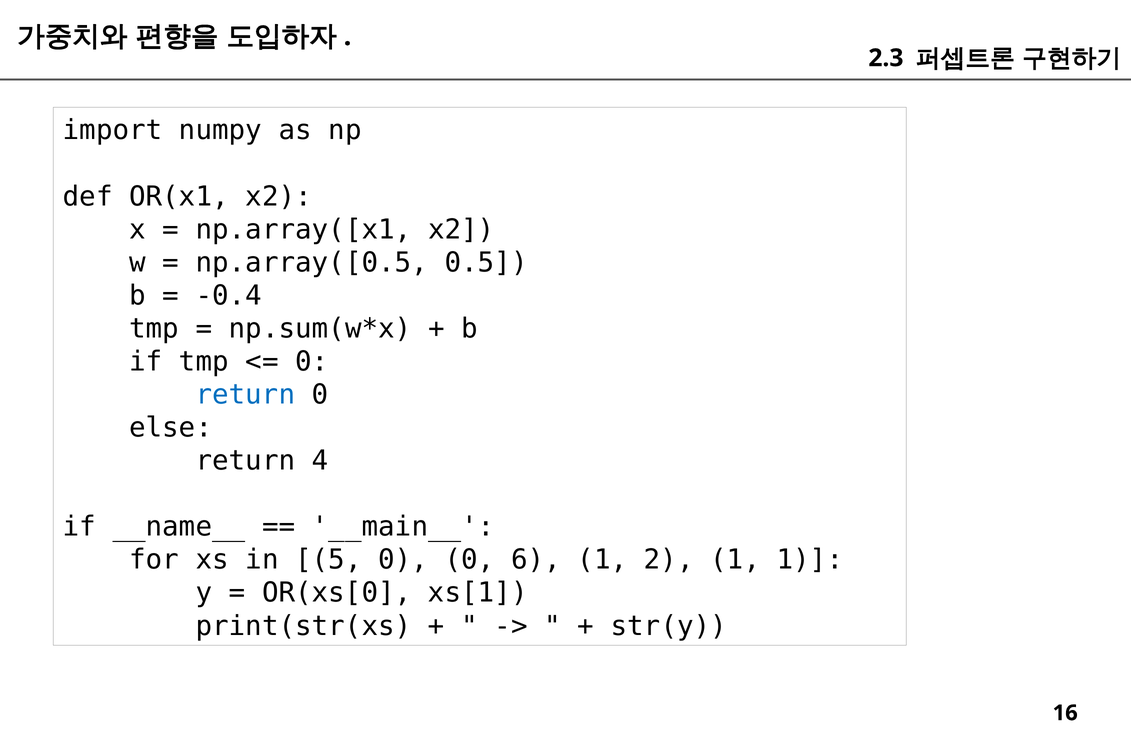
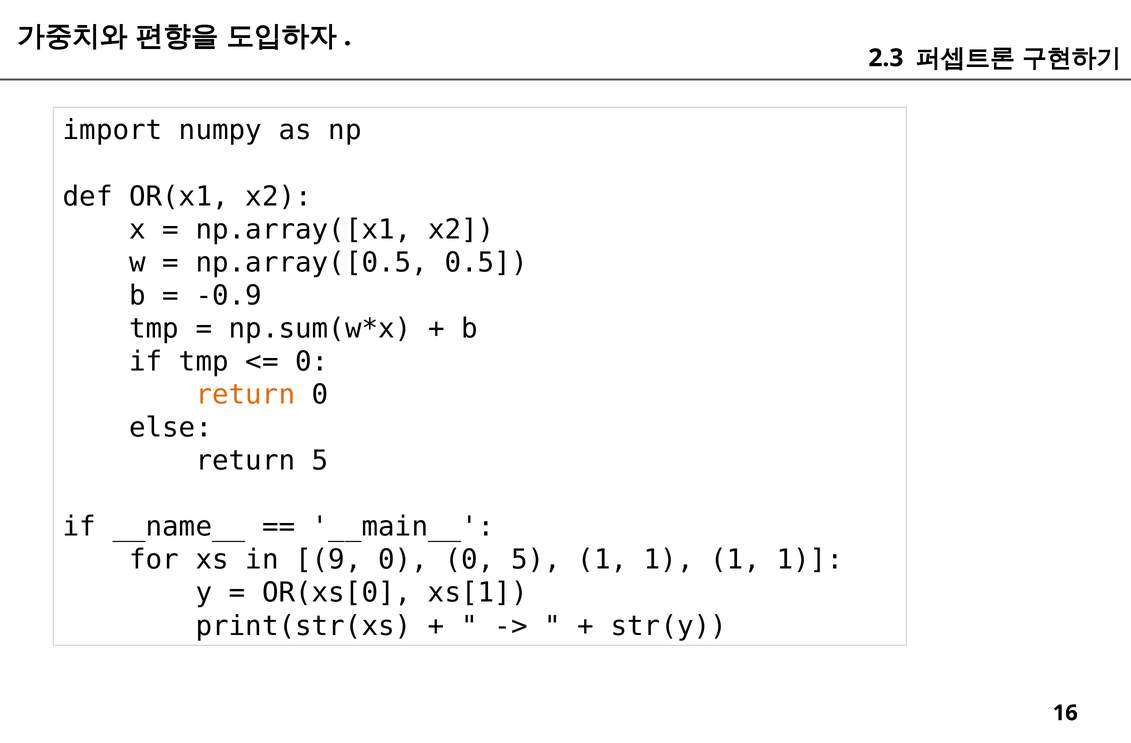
-0.4: -0.4 -> -0.9 (229, 296)
return colour: blue -> orange (245, 395)
return 4: 4 -> 5 (320, 461)
5: 5 -> 9 (328, 560)
0 6: 6 -> 5 (536, 560)
2: 2 -> 1 (669, 560)
